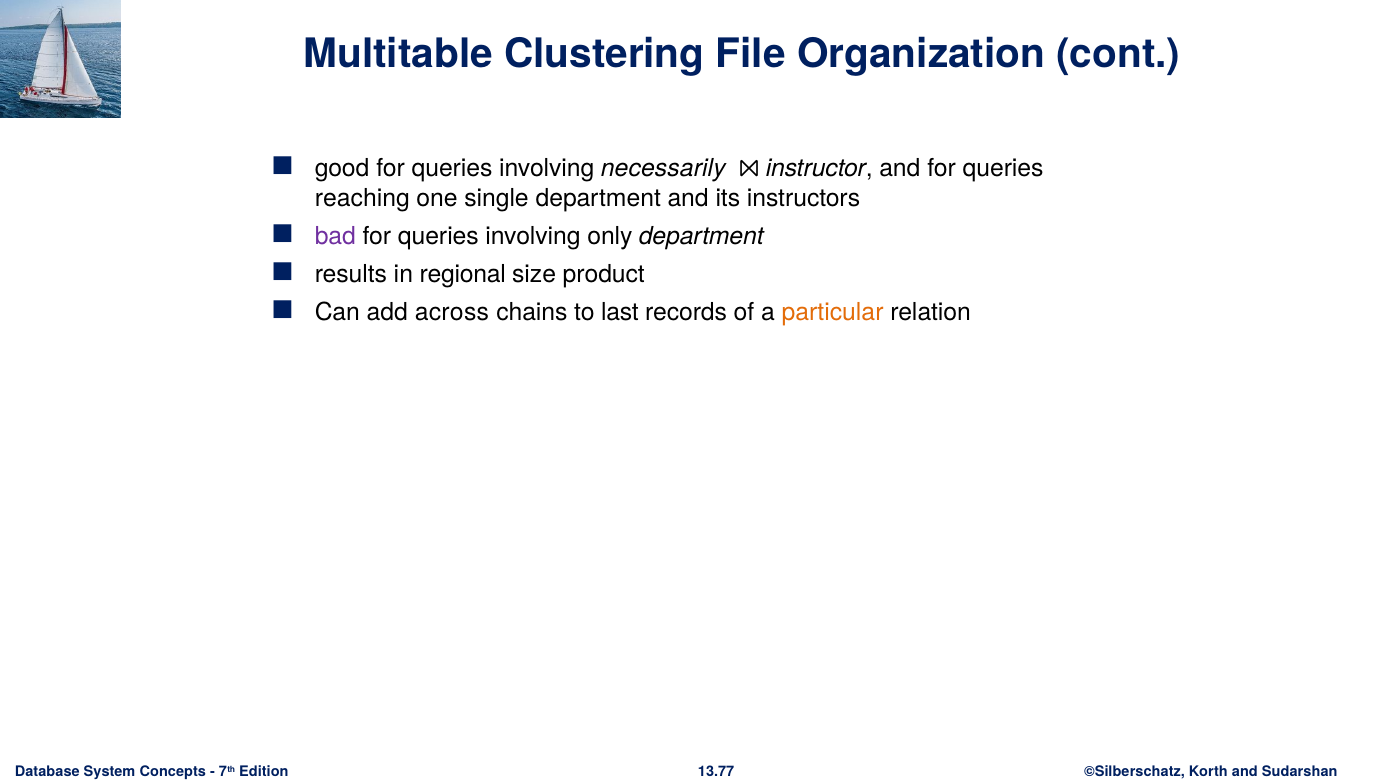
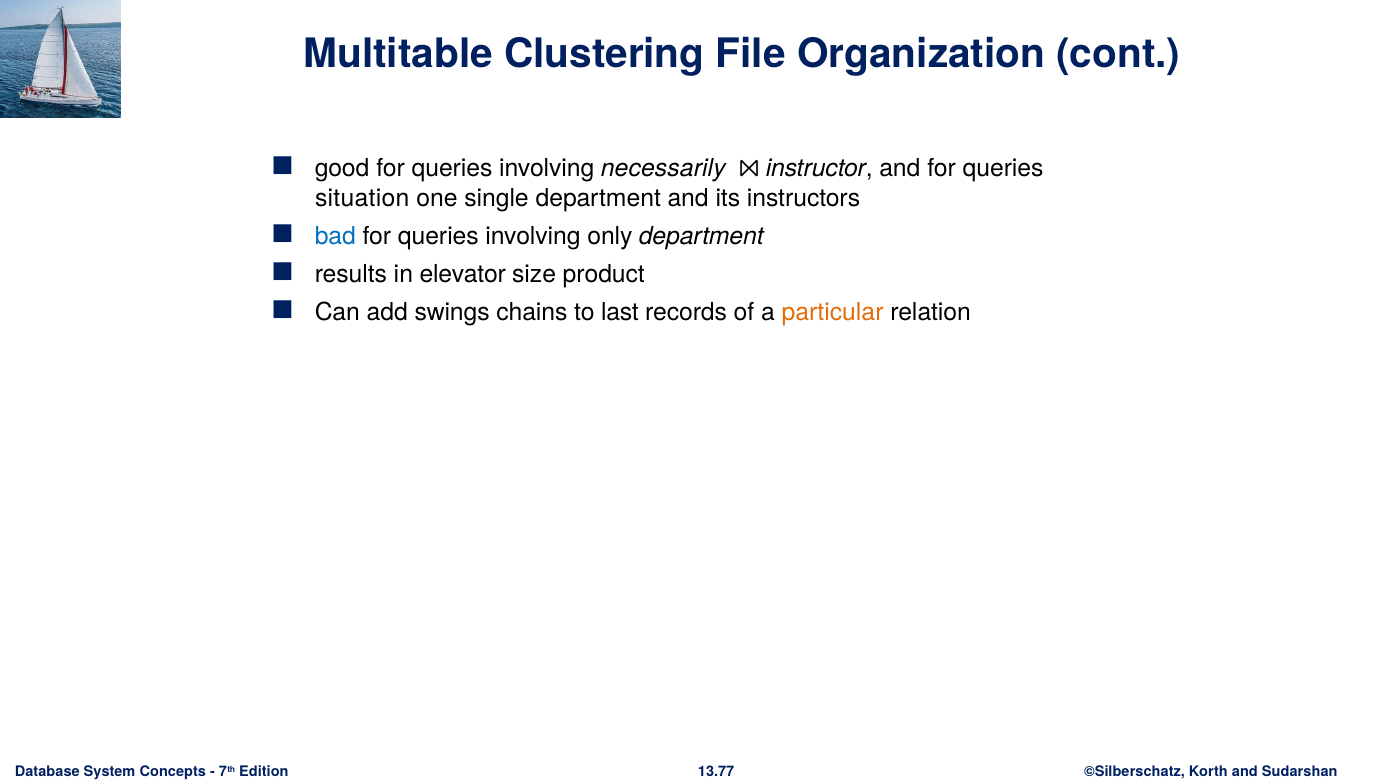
reaching: reaching -> situation (362, 198)
bad colour: purple -> blue (335, 236)
regional: regional -> elevator (463, 274)
across: across -> swings (452, 312)
